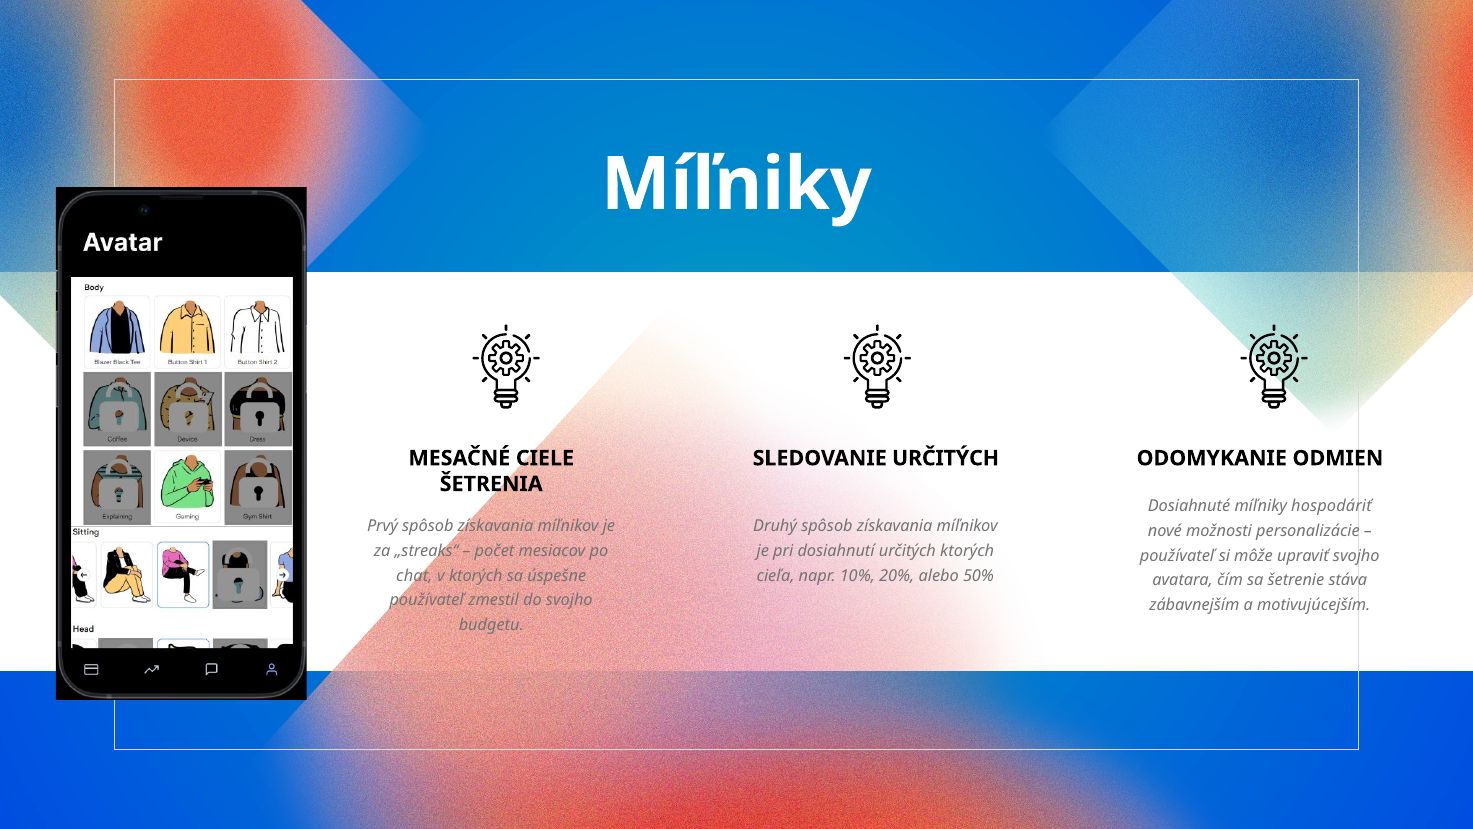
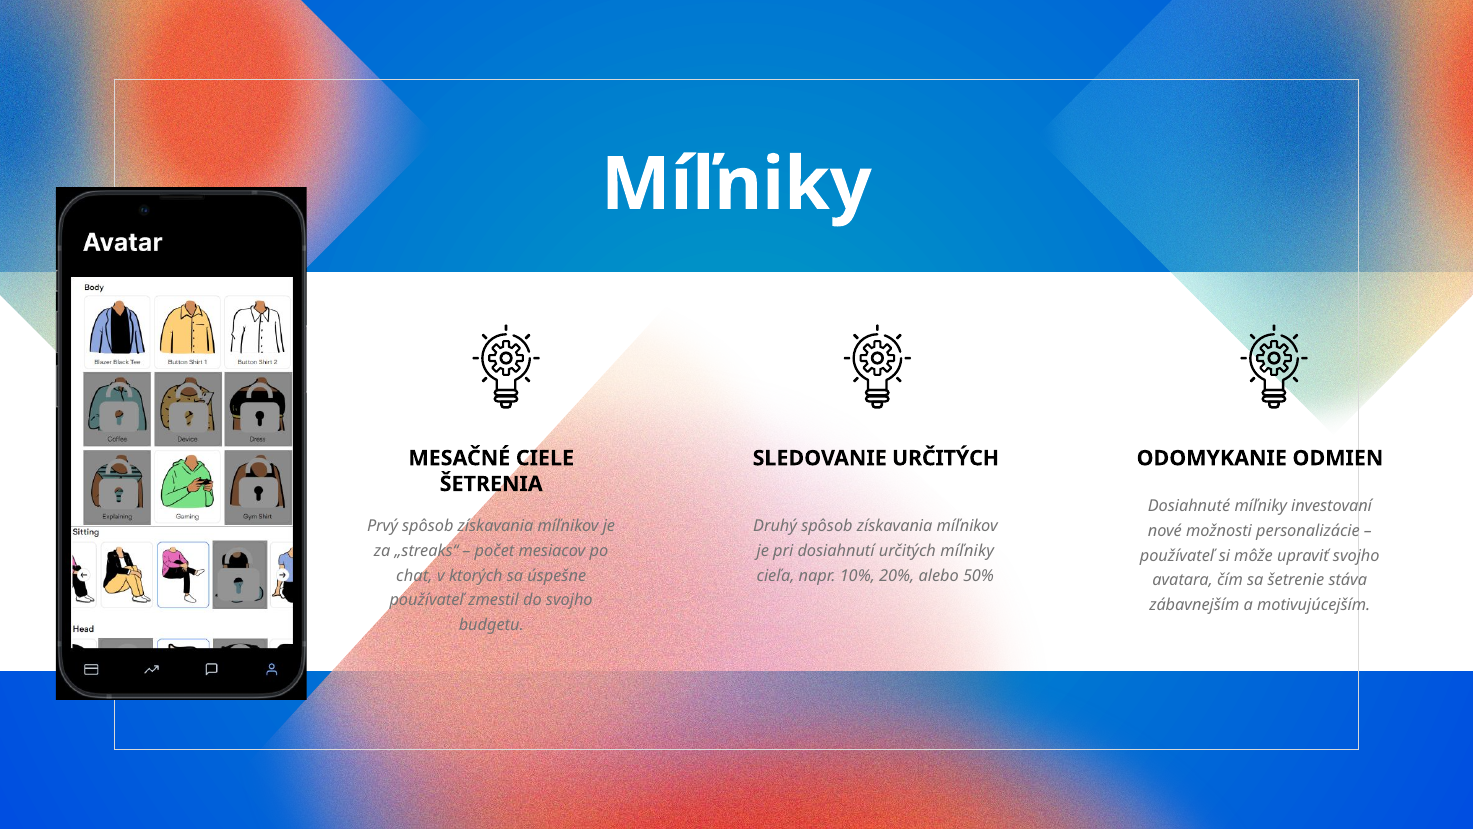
hospodáriť: hospodáriť -> investovaní (1332, 506)
dosiahnutí určitých ktorých: ktorých -> míľniky (967, 551)
